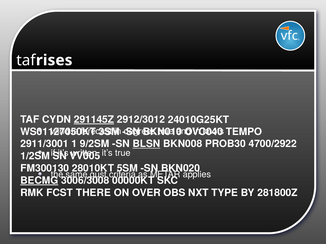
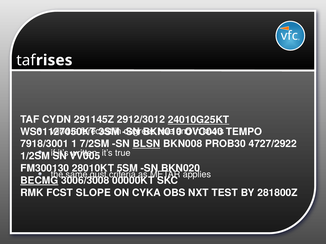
291145Z underline: present -> none (94, 120)
24010G25KT underline: none -> present (198, 120)
2911/3001: 2911/3001 -> 7918/3001 (44, 144)
9/2SM: 9/2SM -> 7/2SM (95, 144)
4700/2922: 4700/2922 -> 4727/2922 (273, 144)
THERE: THERE -> SLOPE (93, 193)
OVER: OVER -> CYKA (146, 193)
TYPE: TYPE -> TEST (225, 193)
